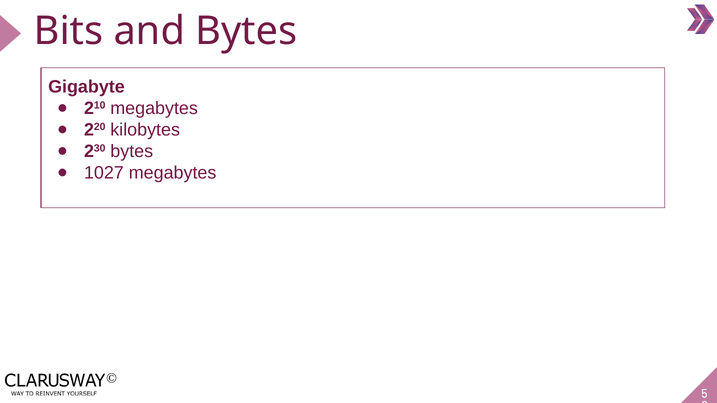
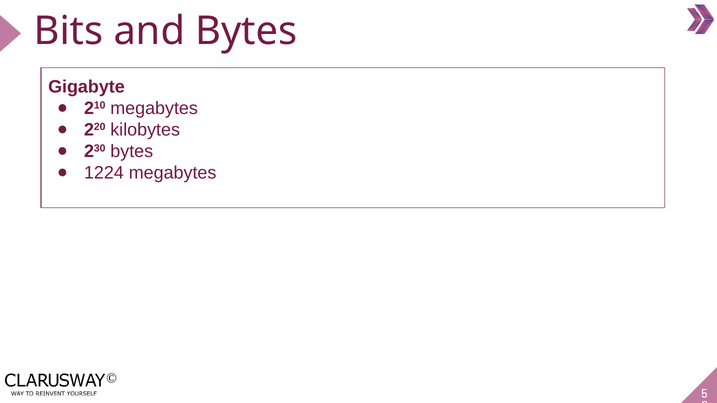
1027: 1027 -> 1224 (104, 173)
